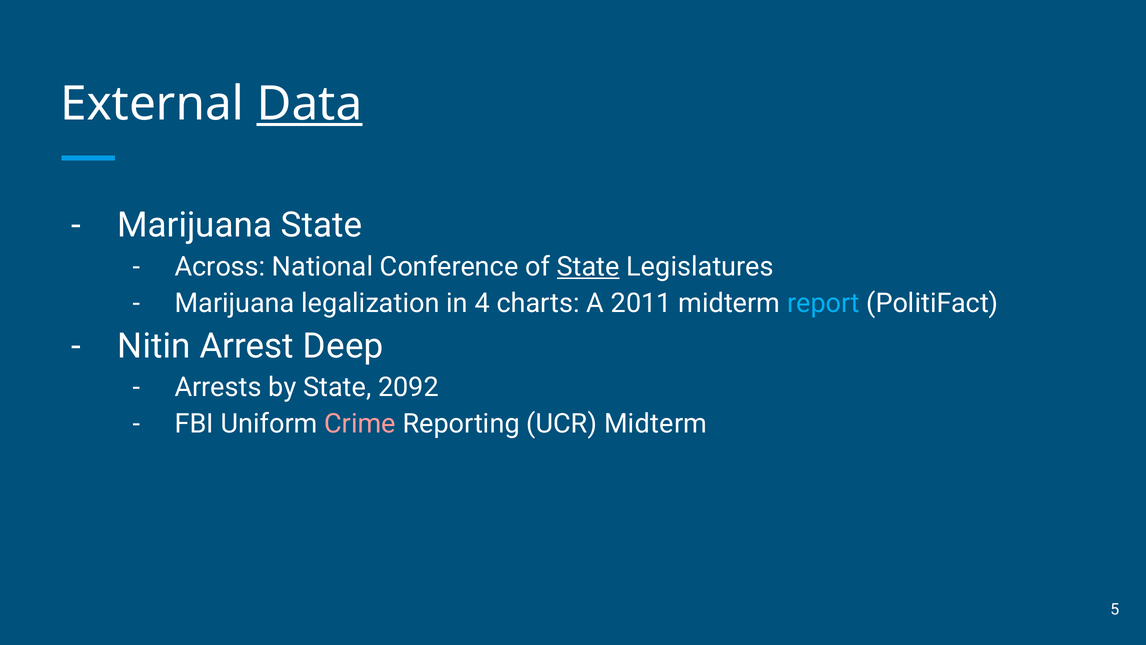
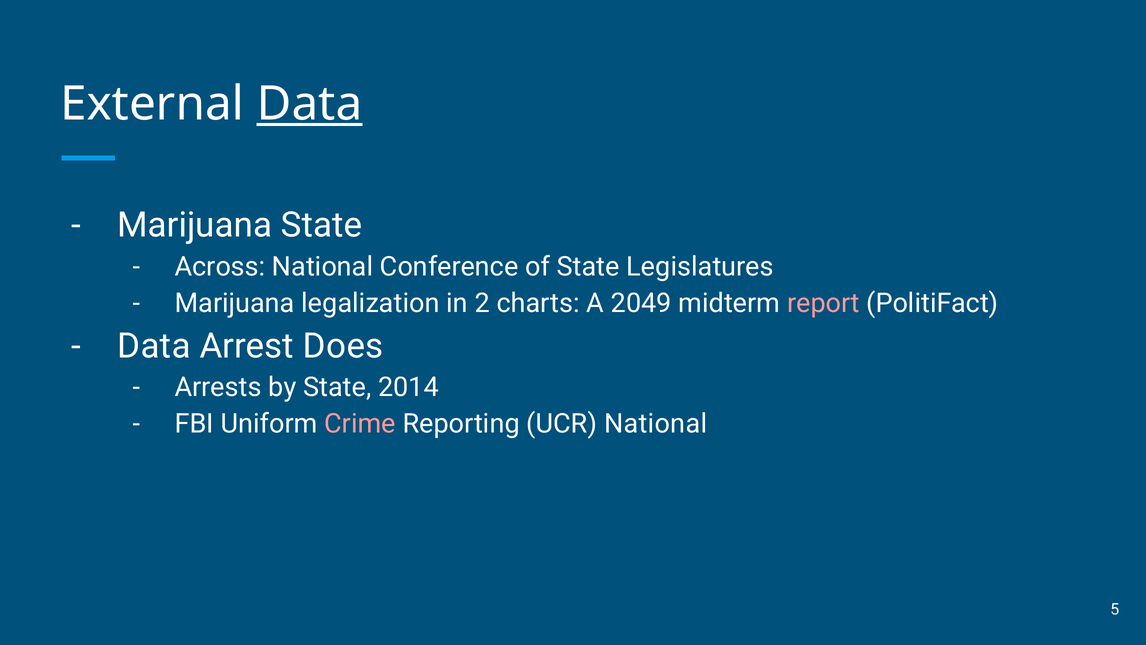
State underline: present -> none (588, 266)
4: 4 -> 2 (482, 303)
2011: 2011 -> 2049 (641, 303)
report colour: light blue -> pink (823, 303)
Nitin: Nitin -> Data (154, 346)
Deep: Deep -> Does (343, 346)
2092: 2092 -> 2014 (408, 387)
UCR Midterm: Midterm -> National (656, 424)
